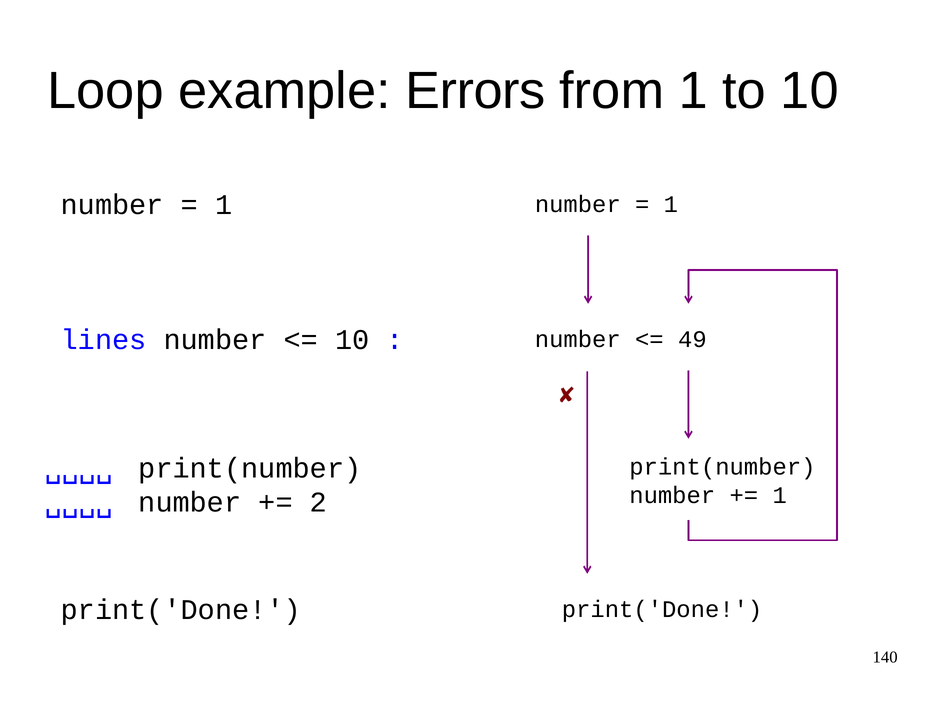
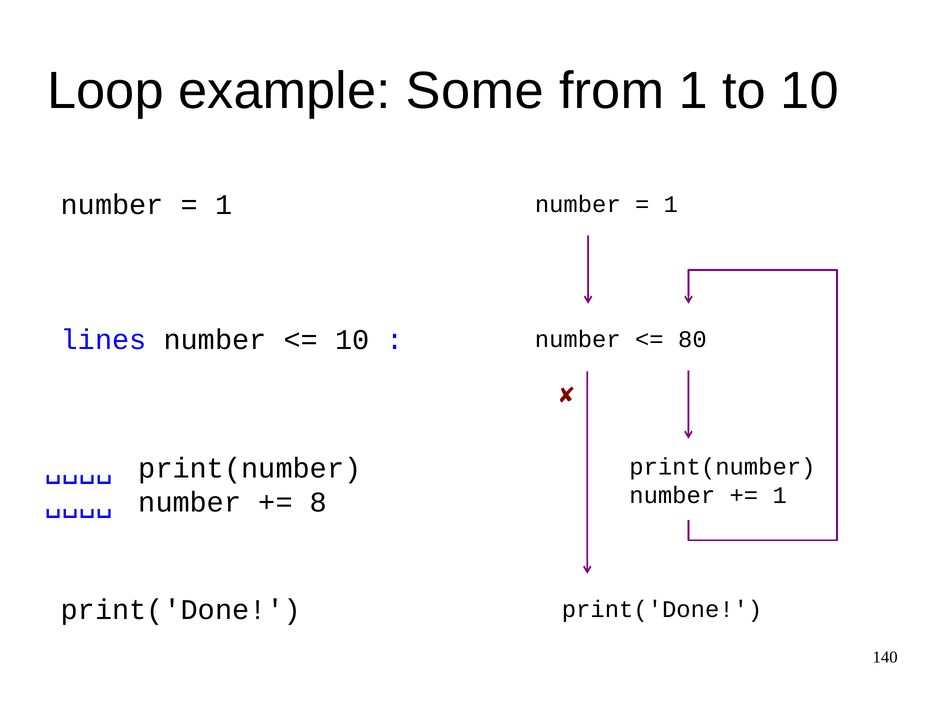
Errors: Errors -> Some (475, 91)
49: 49 -> 80 (692, 339)
2: 2 -> 8 (318, 502)
